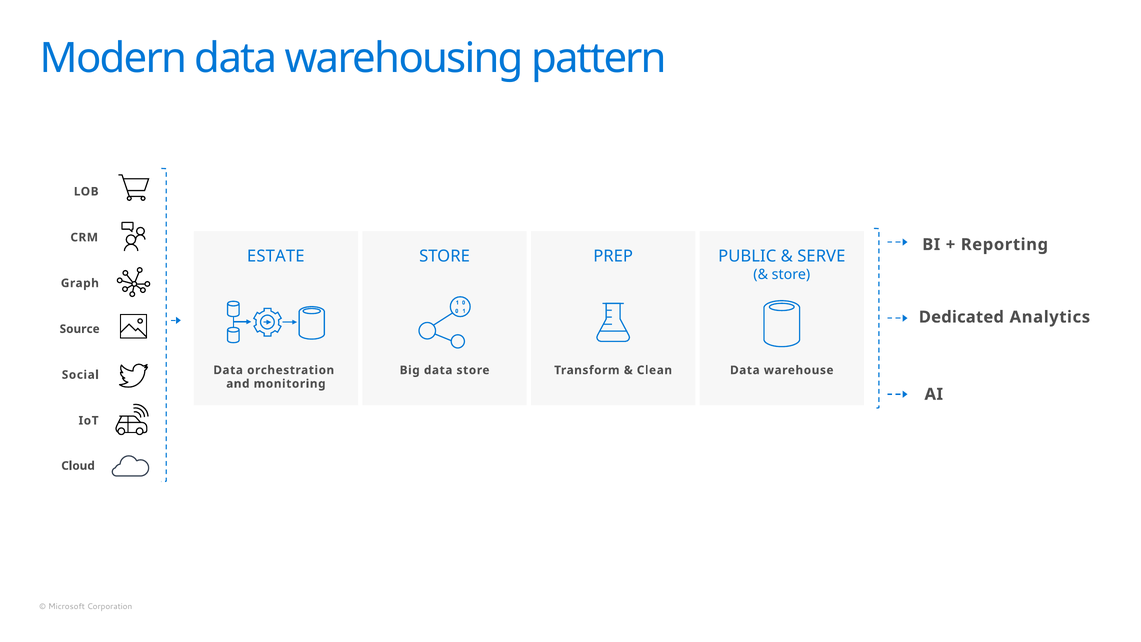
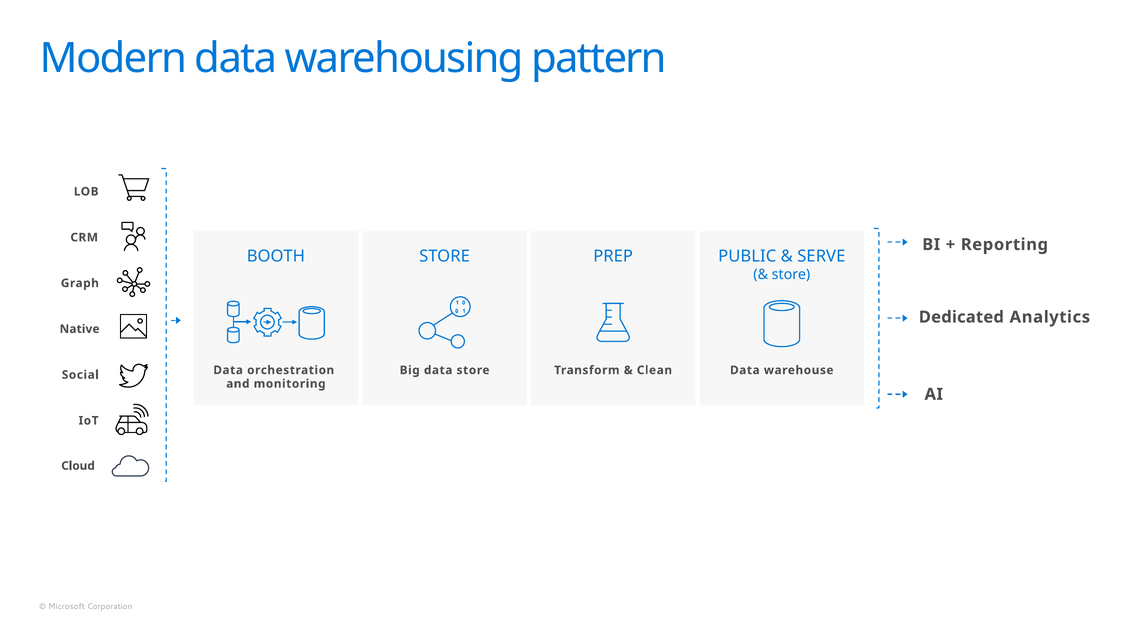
ESTATE: ESTATE -> BOOTH (276, 256)
Source: Source -> Native (80, 329)
